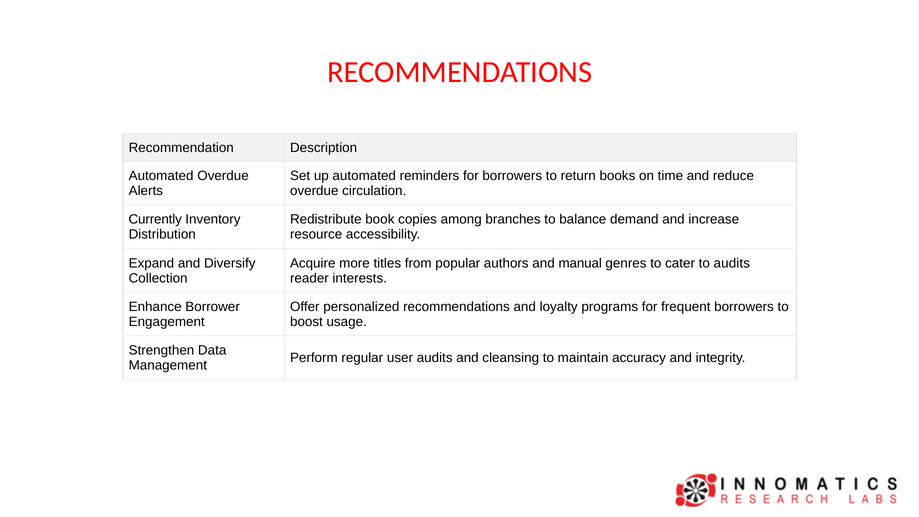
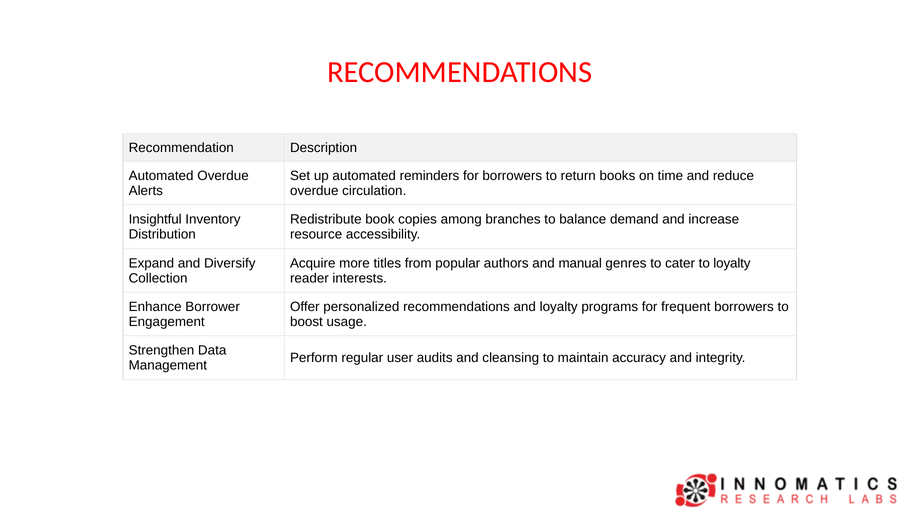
Currently: Currently -> Insightful (155, 219)
to audits: audits -> loyalty (732, 263)
